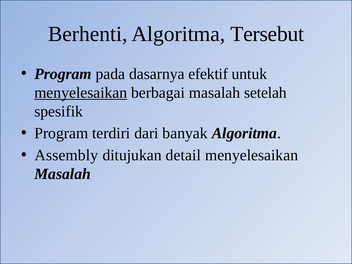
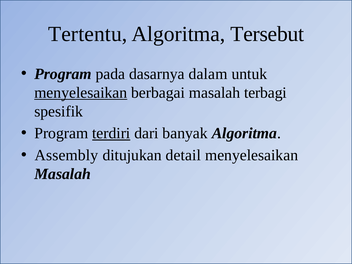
Berhenti: Berhenti -> Tertentu (88, 34)
efektif: efektif -> dalam (208, 74)
setelah: setelah -> terbagi (265, 93)
terdiri underline: none -> present (111, 133)
